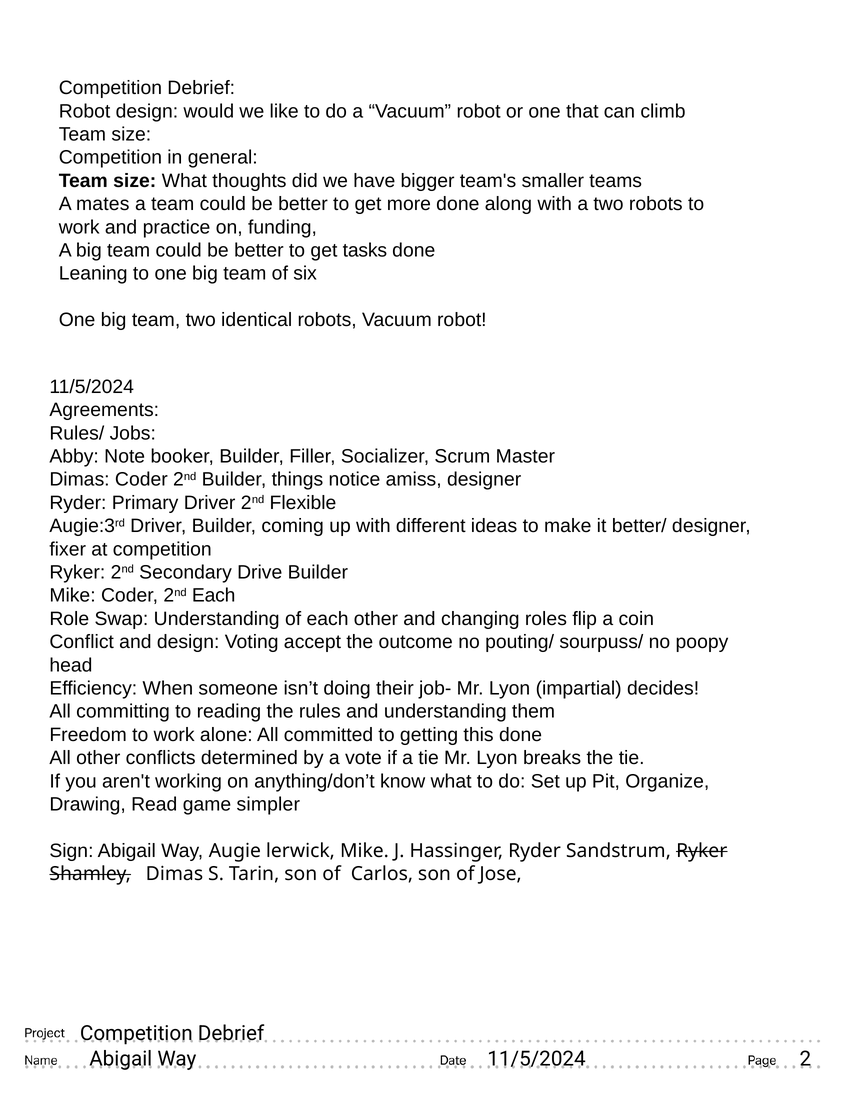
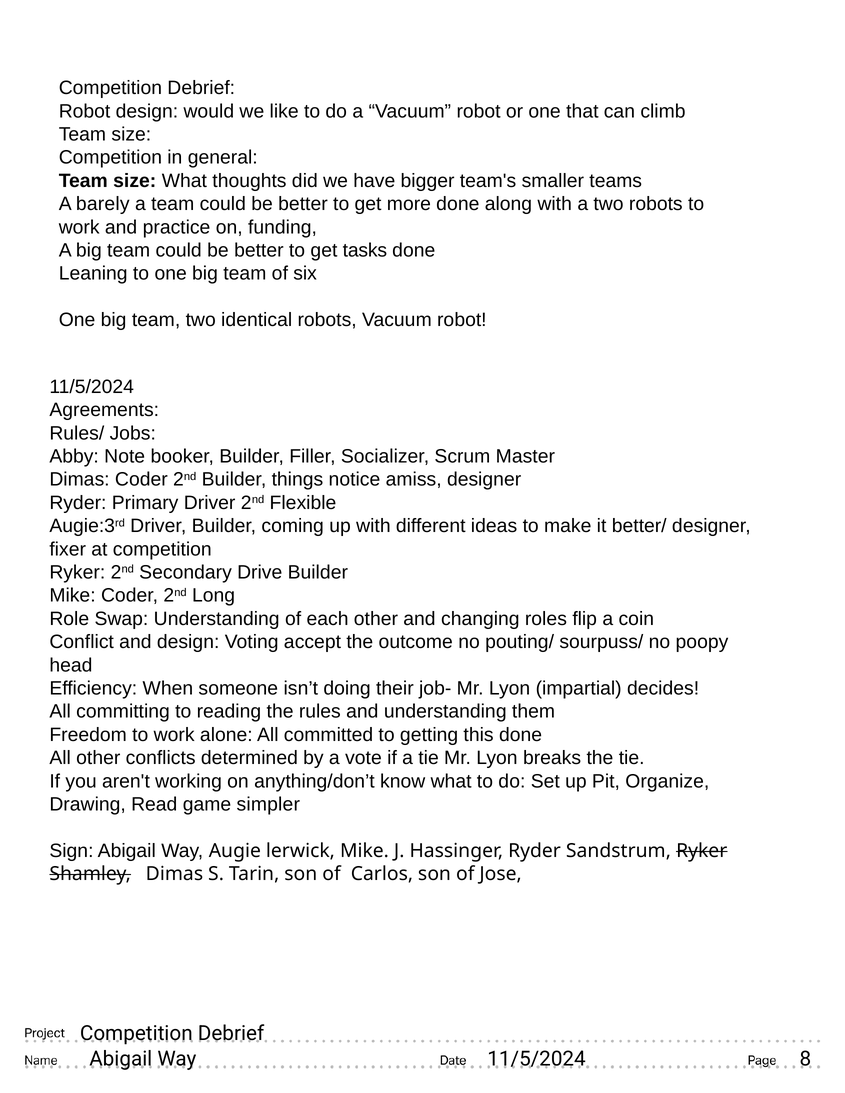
mates: mates -> barely (103, 204)
2nd Each: Each -> Long (214, 596)
2: 2 -> 8 (805, 1060)
